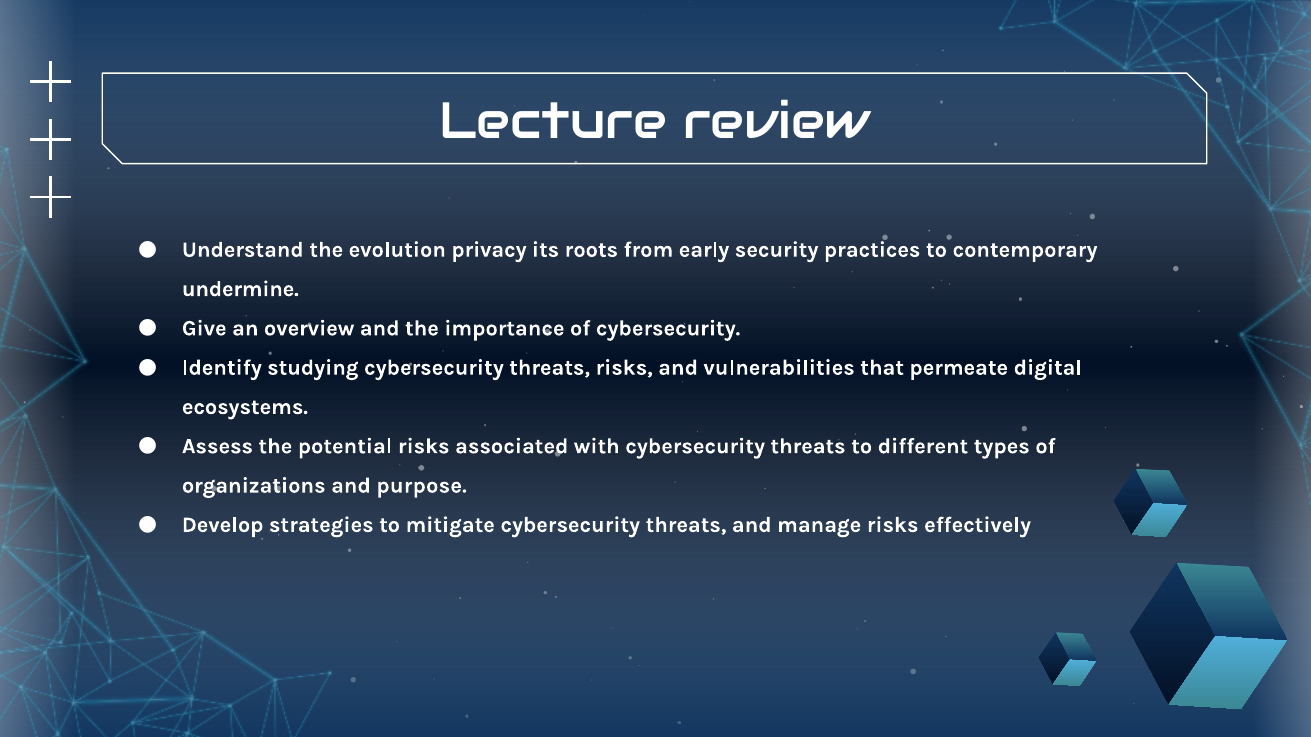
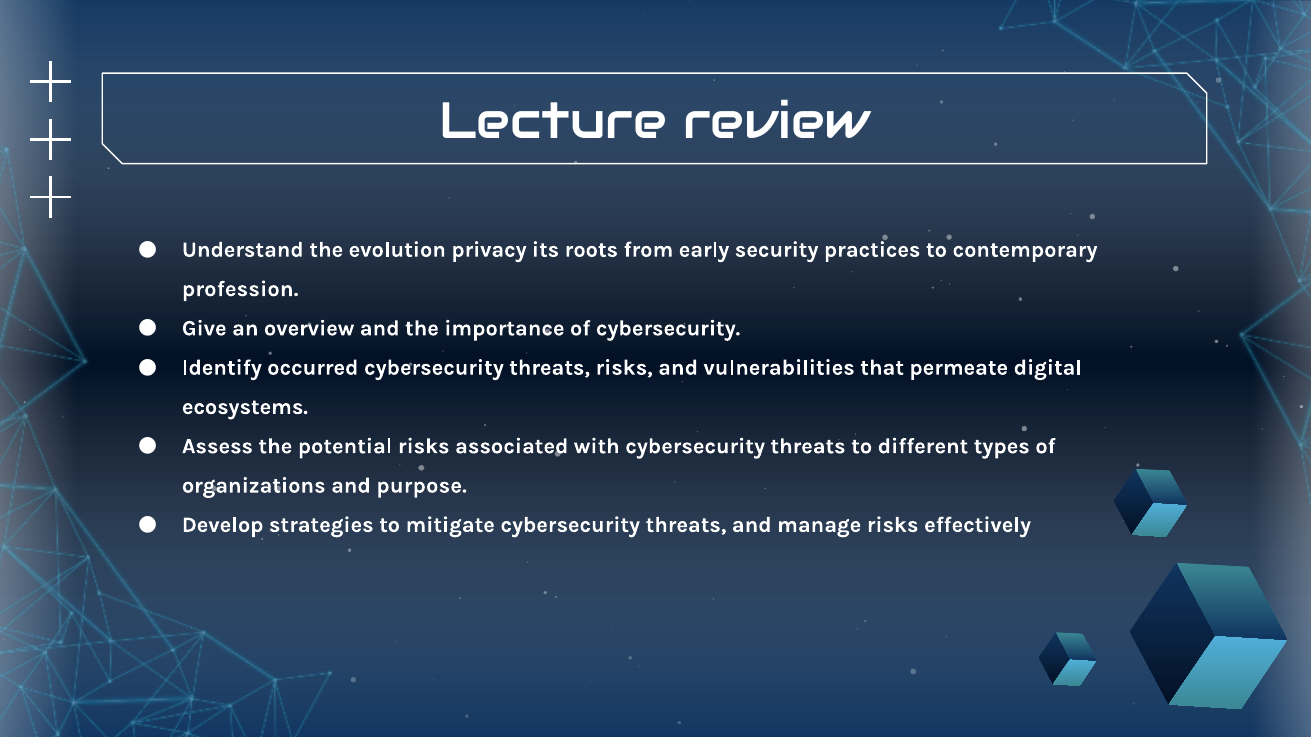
undermine: undermine -> profession (240, 289)
studying: studying -> occurred (313, 368)
